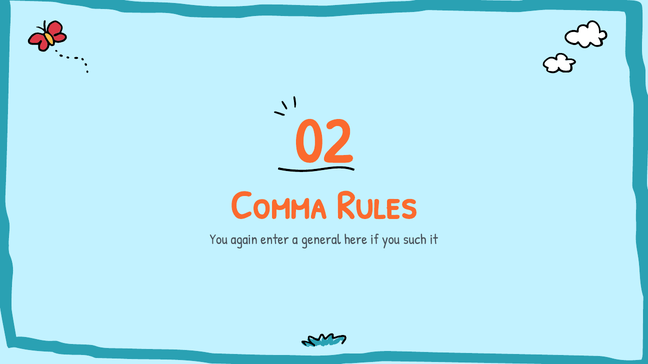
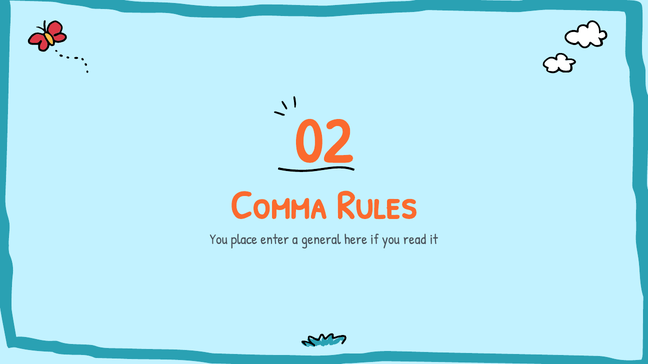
again: again -> place (244, 240)
such: such -> read (415, 240)
